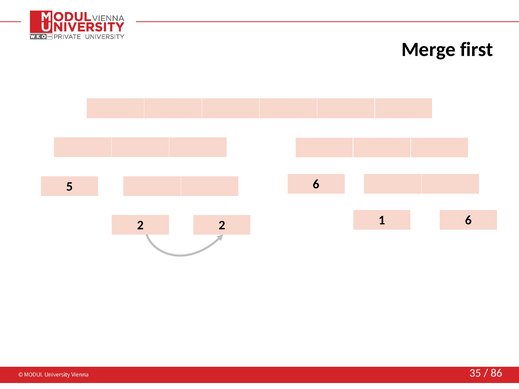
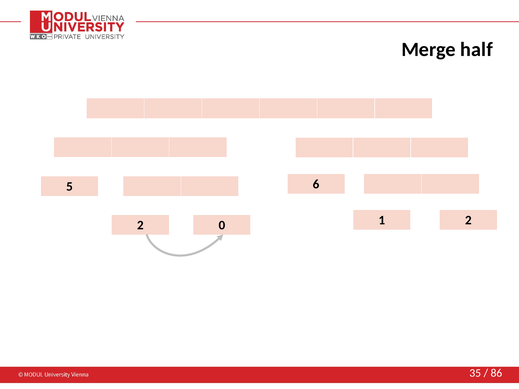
first: first -> half (476, 49)
1 6: 6 -> 2 (468, 220)
2 2: 2 -> 0 (222, 225)
